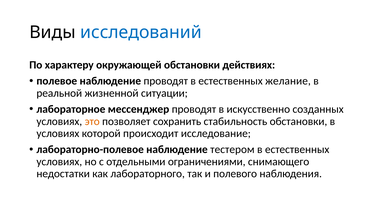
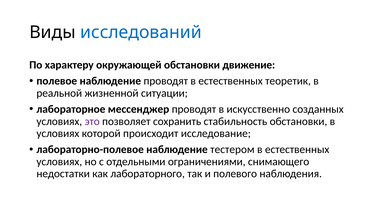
действиях: действиях -> движение (249, 65)
желание: желание -> теоретик (288, 81)
это colour: orange -> purple (92, 121)
